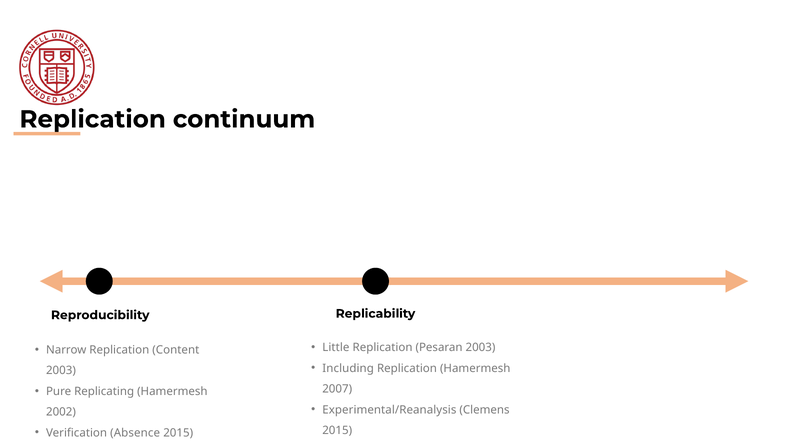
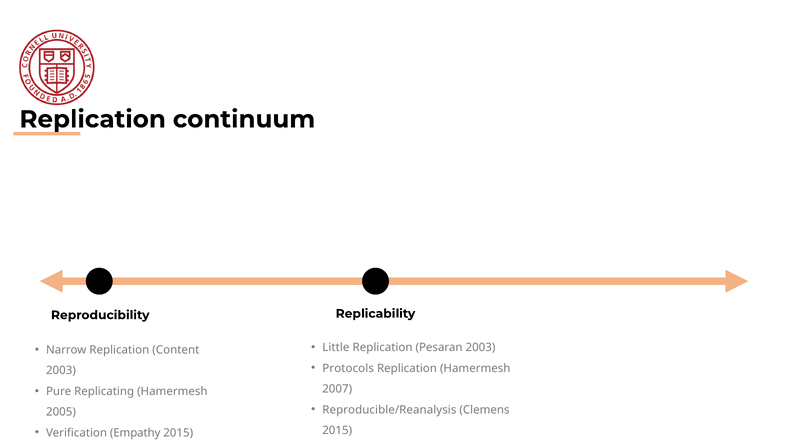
Including: Including -> Protocols (348, 368)
Experimental/Reanalysis: Experimental/Reanalysis -> Reproducible/Reanalysis (389, 410)
2002: 2002 -> 2005 (61, 412)
Absence: Absence -> Empathy (135, 433)
